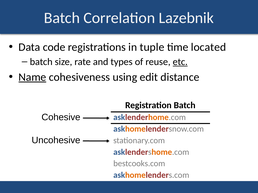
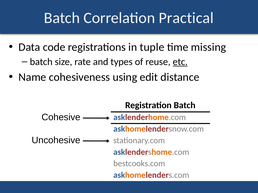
Lazebnik: Lazebnik -> Practical (186, 18)
located: located -> missing (209, 47)
Name underline: present -> none (32, 77)
